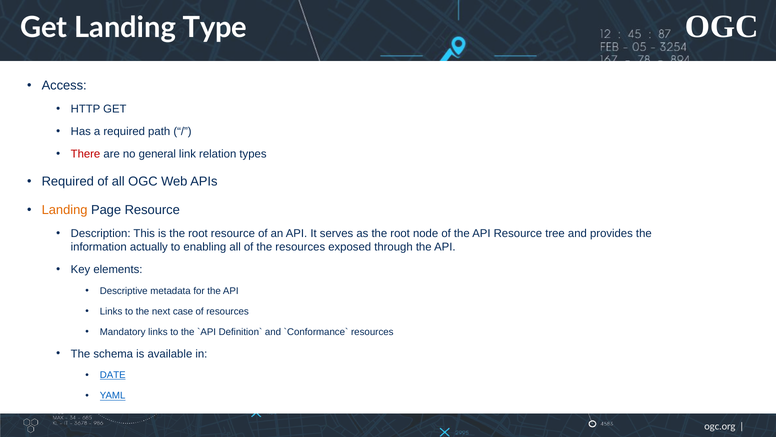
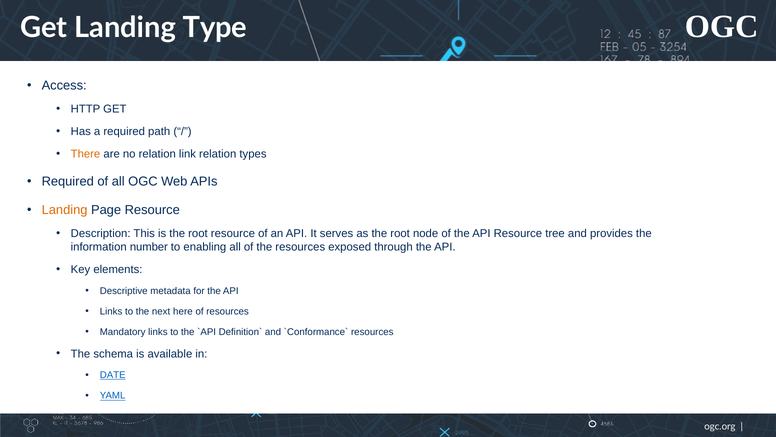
There colour: red -> orange (86, 154)
no general: general -> relation (157, 154)
actually: actually -> number (149, 247)
case: case -> here (183, 311)
